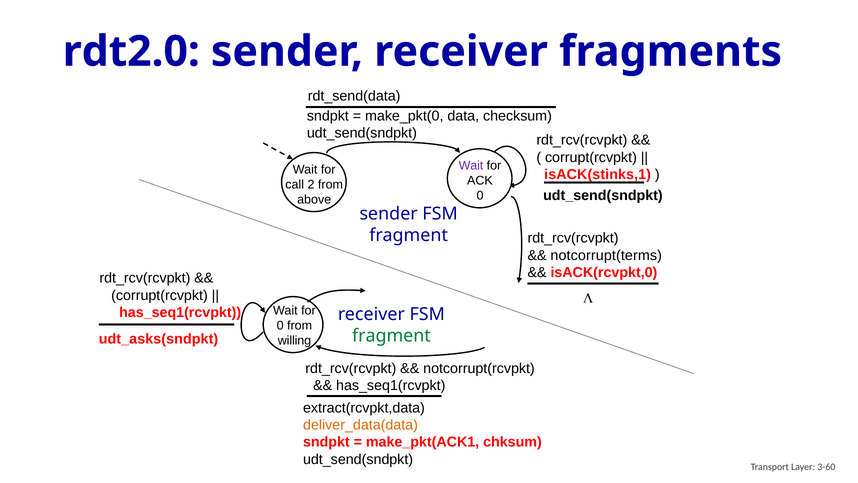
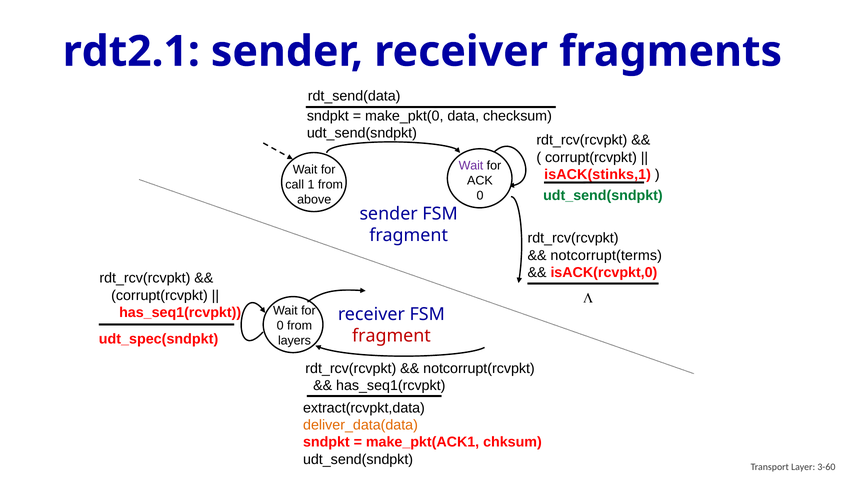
rdt2.0: rdt2.0 -> rdt2.1 (131, 52)
2: 2 -> 1 (311, 184)
udt_send(sndpkt colour: black -> green (603, 195)
fragment colour: green -> red (391, 335)
udt_asks(sndpkt: udt_asks(sndpkt -> udt_spec(sndpkt (159, 339)
willing: willing -> layers (294, 340)
